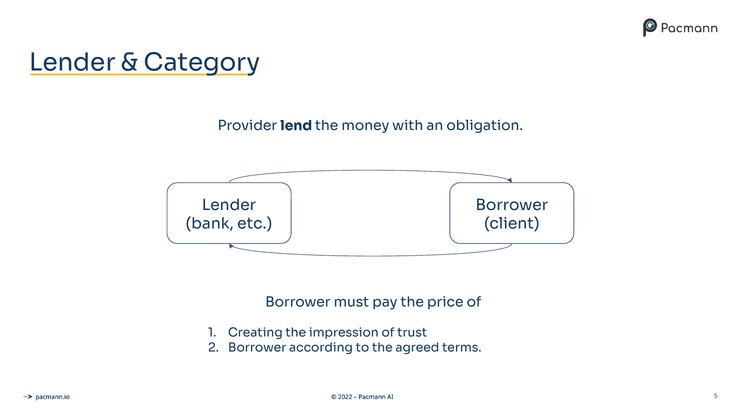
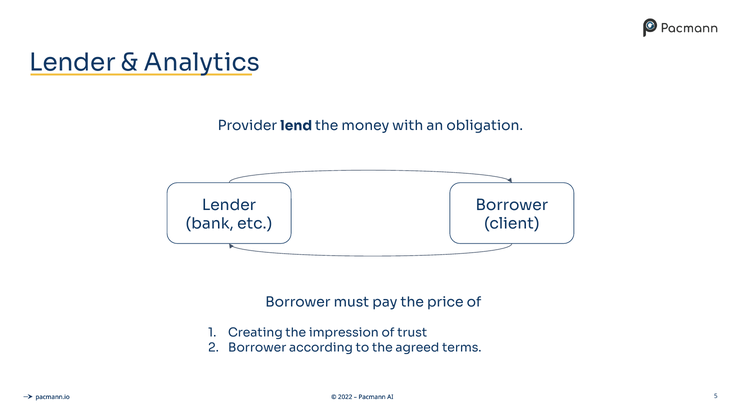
Category: Category -> Analytics (202, 62)
